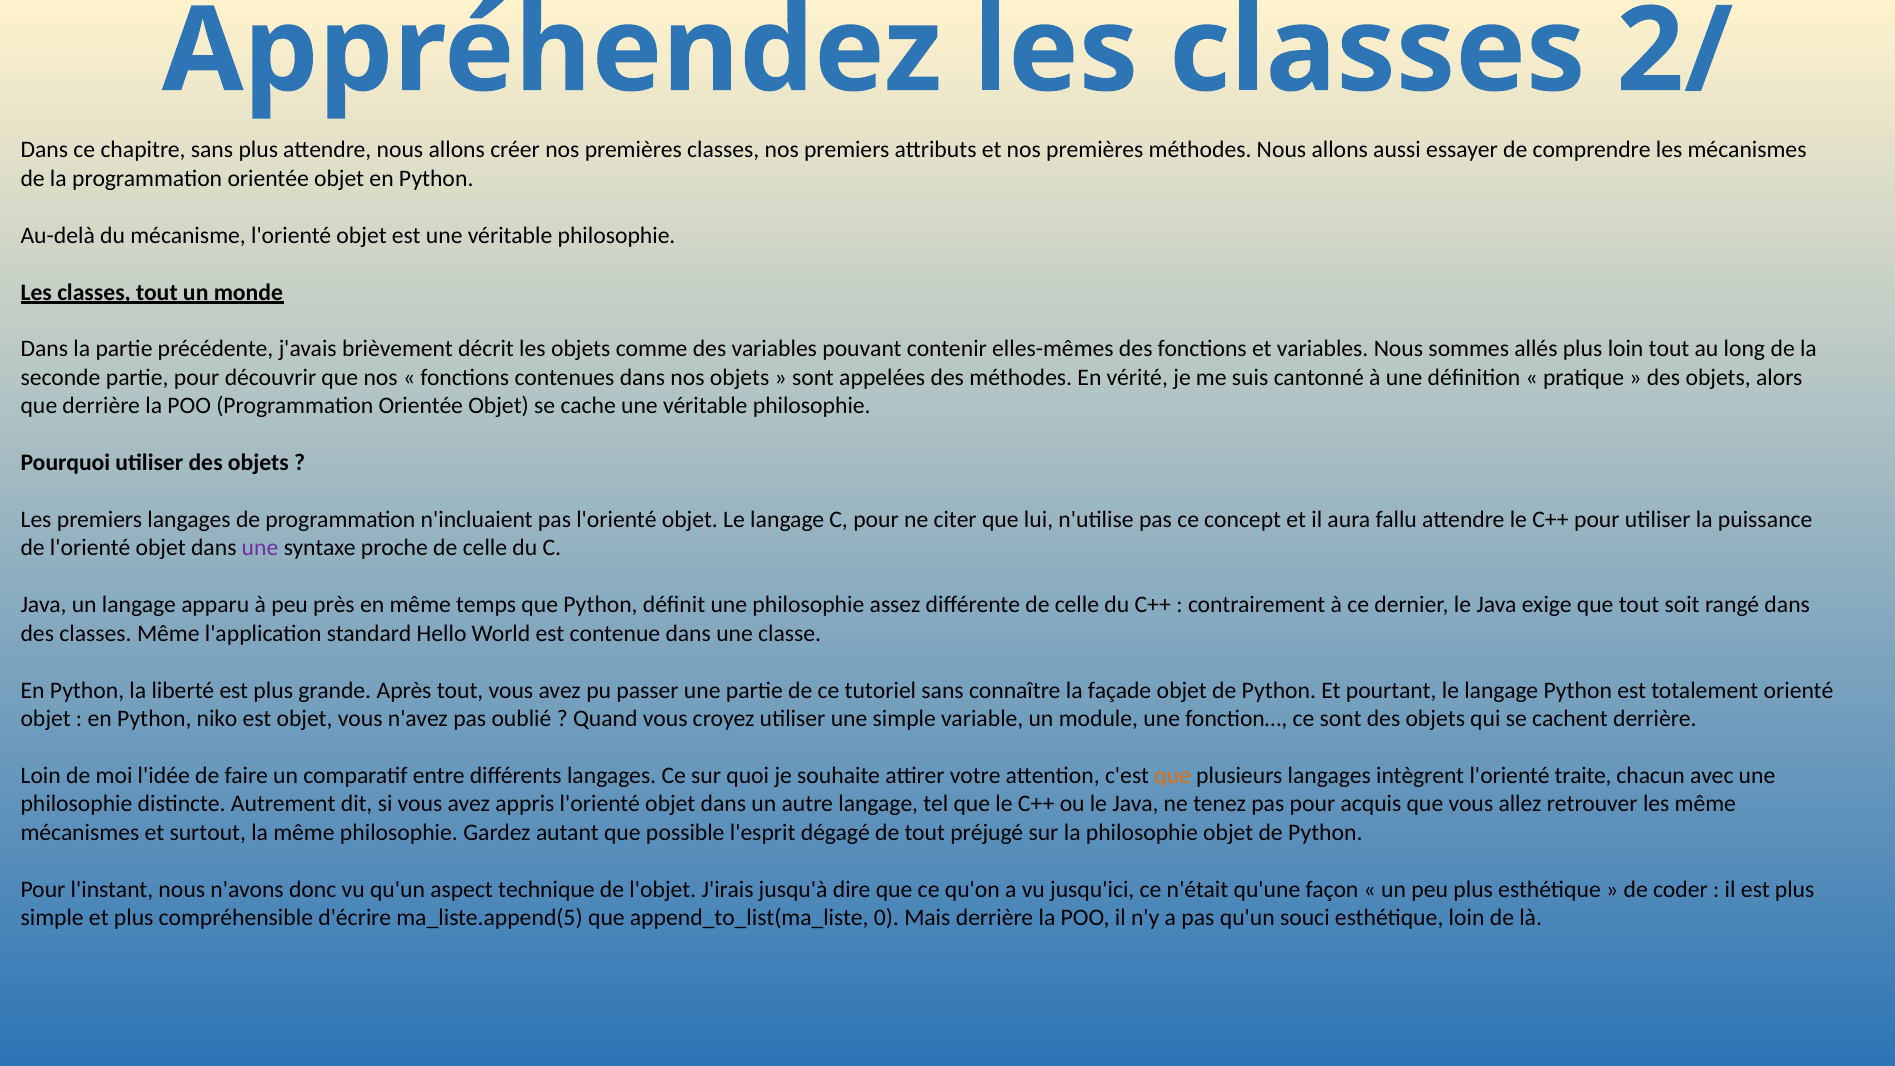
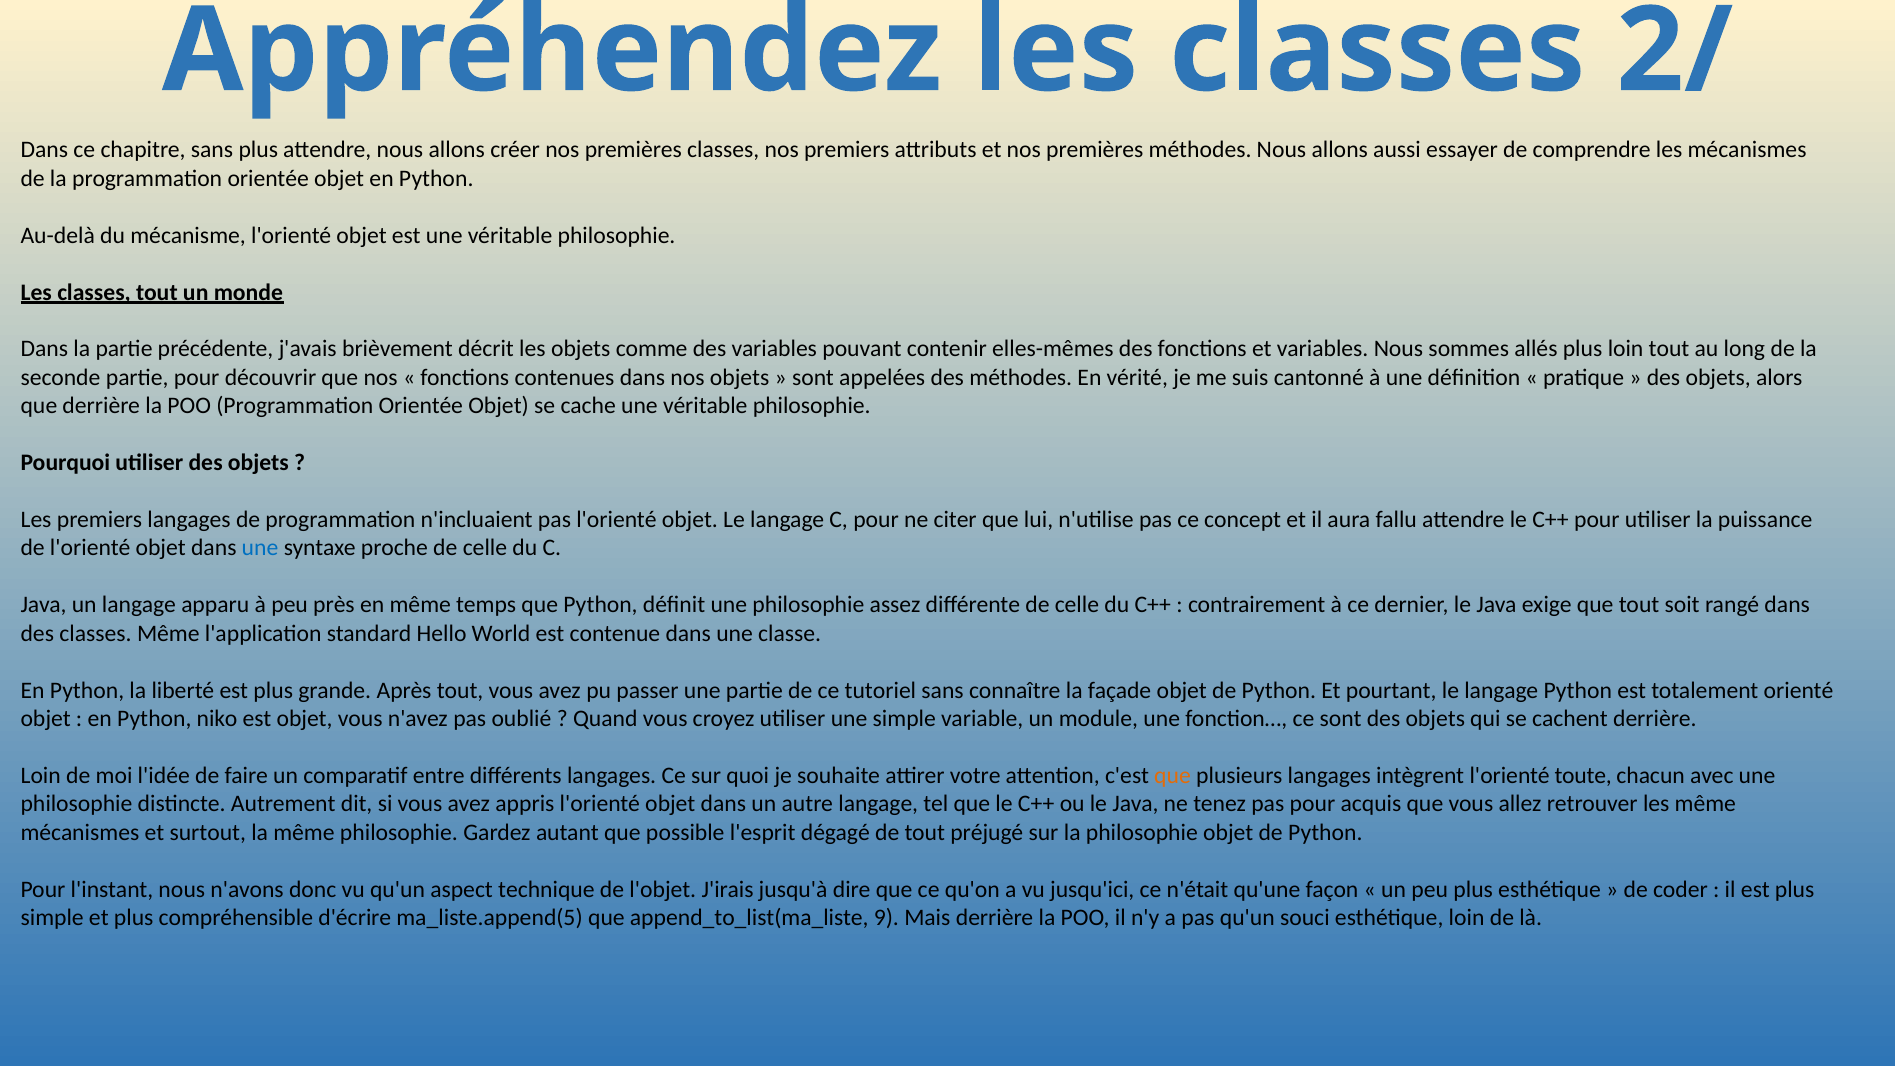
une colour: purple -> blue (260, 548)
traite: traite -> toute (1583, 775)
0: 0 -> 9 (886, 918)
